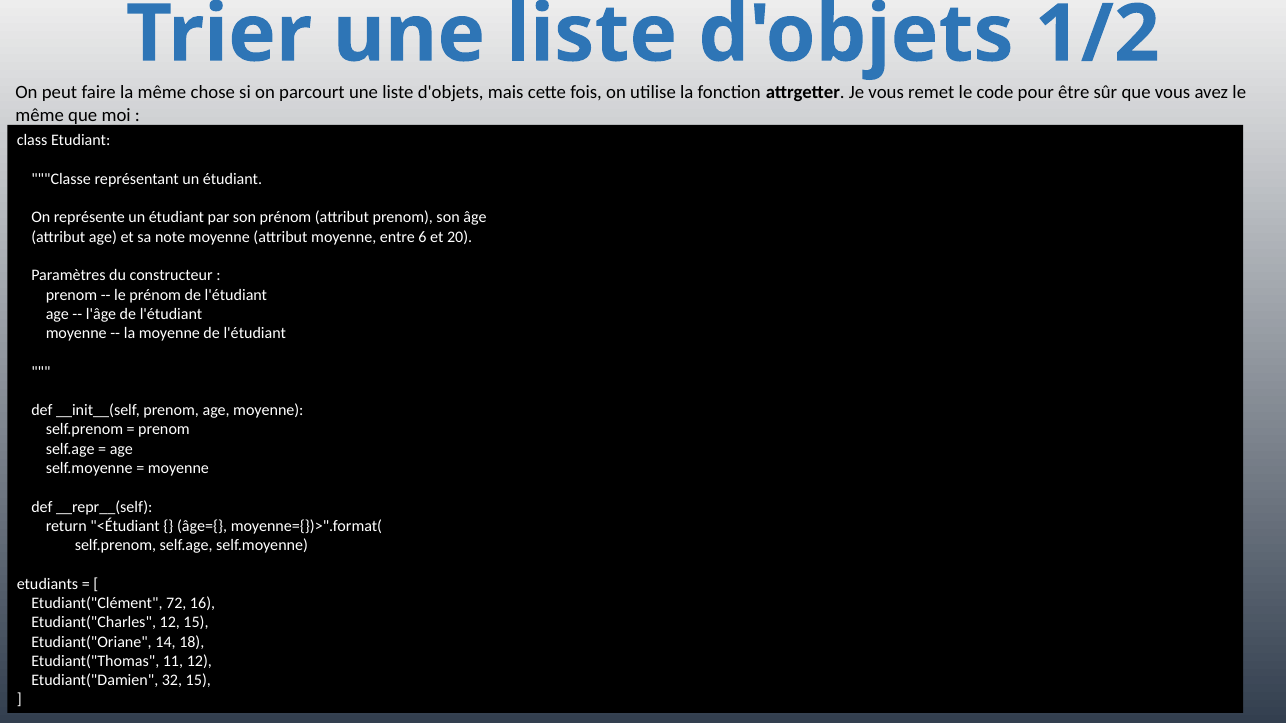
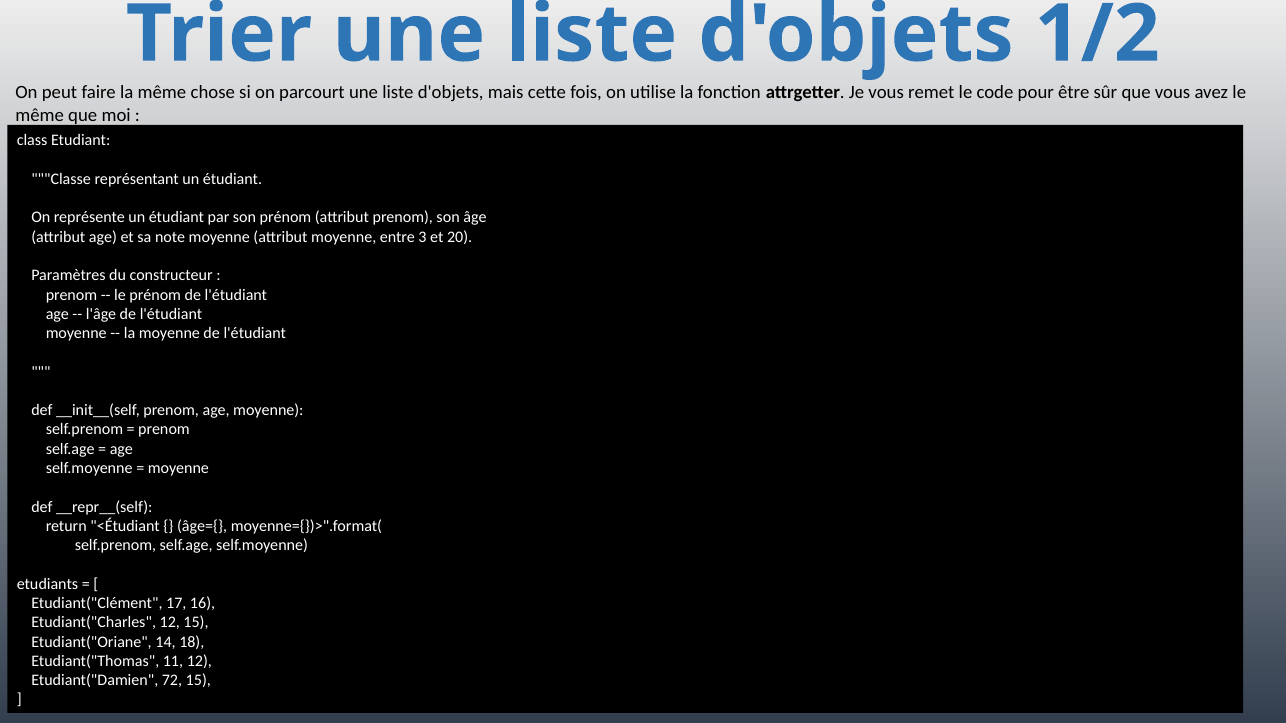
6: 6 -> 3 (423, 237)
72: 72 -> 17 (176, 604)
32: 32 -> 72 (172, 681)
